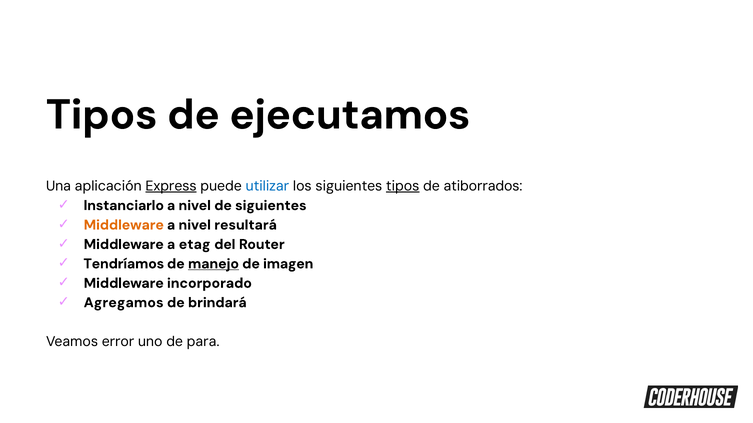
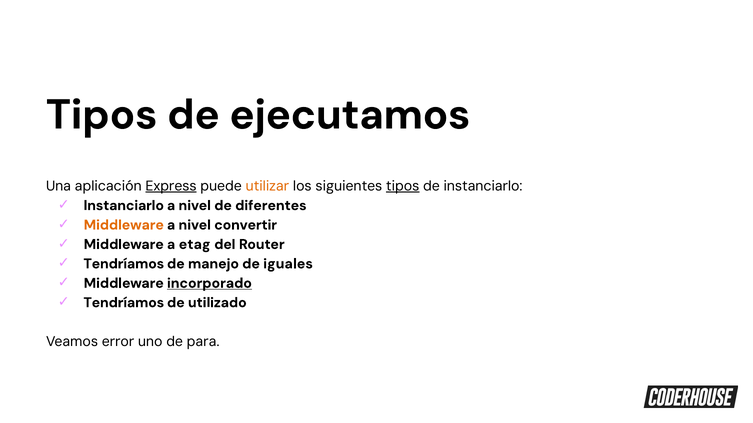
utilizar colour: blue -> orange (267, 186)
de atiborrados: atiborrados -> instanciarlo (483, 186)
de siguientes: siguientes -> diferentes (271, 206)
resultará: resultará -> convertir (246, 225)
manejo underline: present -> none (213, 264)
imagen: imagen -> iguales (288, 264)
incorporado underline: none -> present (209, 283)
Agregamos: Agregamos -> Tendríamos (124, 303)
brindará: brindará -> utilizado (217, 303)
